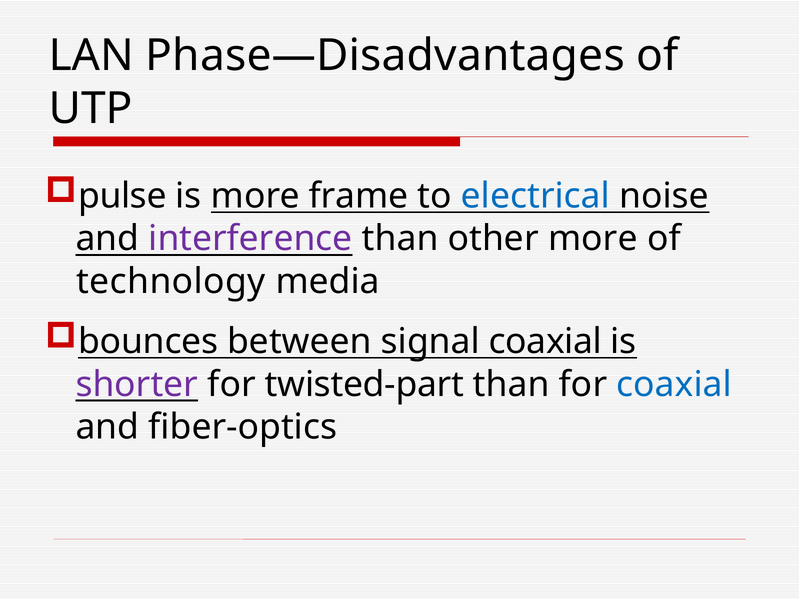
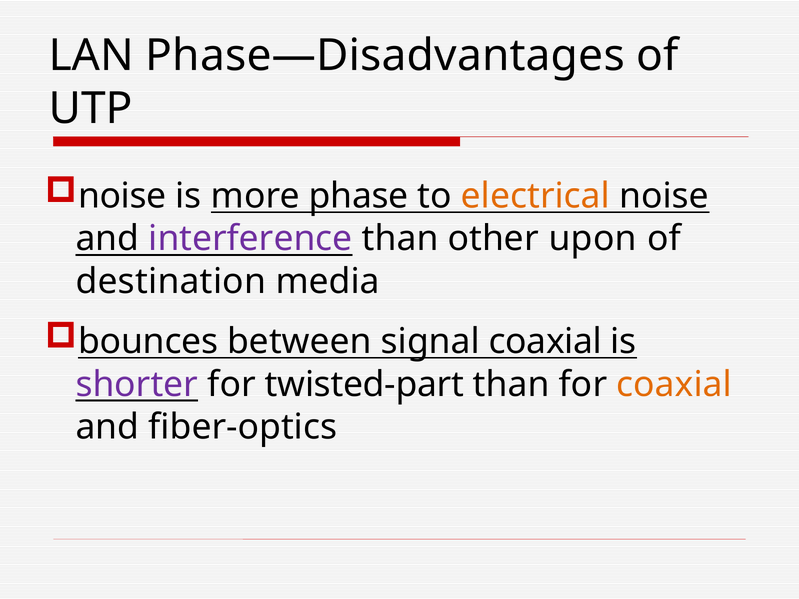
pulse: pulse -> noise (122, 196)
frame: frame -> phase (359, 196)
electrical colour: blue -> orange (535, 196)
other more: more -> upon (593, 239)
technology: technology -> destination (171, 281)
coaxial colour: blue -> orange (674, 384)
